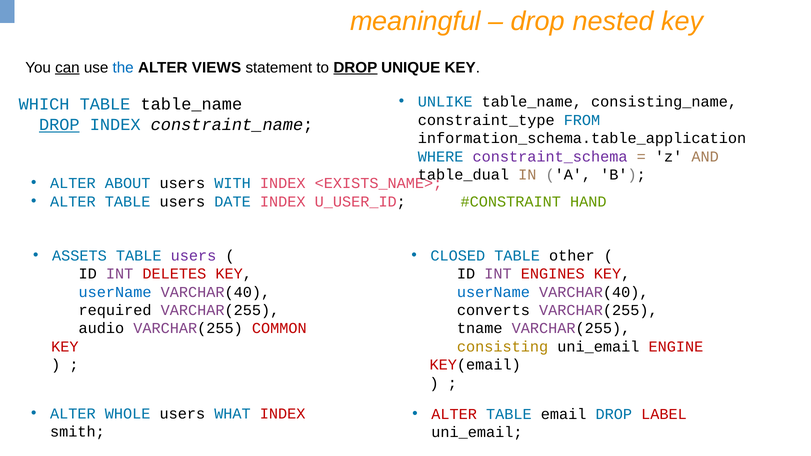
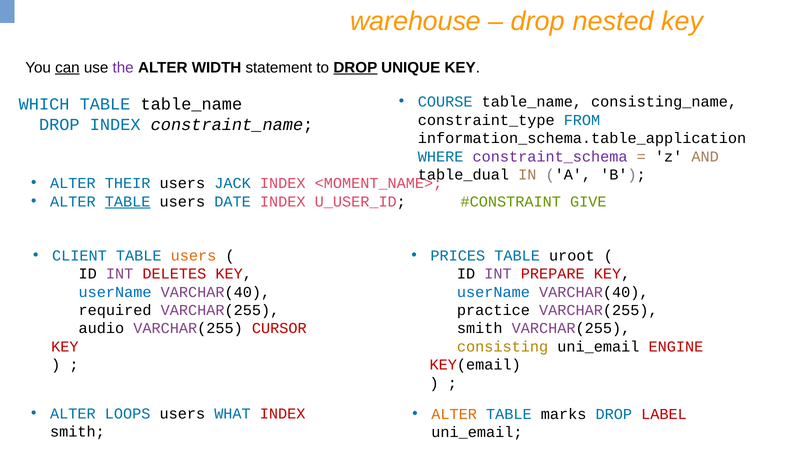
meaningful: meaningful -> warehouse (416, 21)
the colour: blue -> purple (123, 68)
VIEWS: VIEWS -> WIDTH (217, 68)
UNLIKE: UNLIKE -> COURSE (445, 102)
DROP underline: present -> none (59, 125)
ABOUT: ABOUT -> THEIR (128, 183)
WITH: WITH -> JACK (233, 183)
<EXISTS_NAME>: <EXISTS_NAME> -> <MOMENT_NAME> (379, 183)
TABLE underline: none -> present (128, 202)
HAND: HAND -> GIVE (588, 202)
ASSETS: ASSETS -> CLIENT (79, 256)
users colour: purple -> orange (194, 256)
CLOSED: CLOSED -> PRICES (458, 256)
other: other -> uroot (572, 256)
ENGINES: ENGINES -> PREPARE (553, 274)
converts: converts -> practice (493, 310)
COMMON: COMMON -> CURSOR (279, 329)
tname: tname -> smith (480, 329)
WHOLE: WHOLE -> LOOPS (128, 414)
ALTER colour: red -> orange (454, 414)
email: email -> marks (564, 414)
